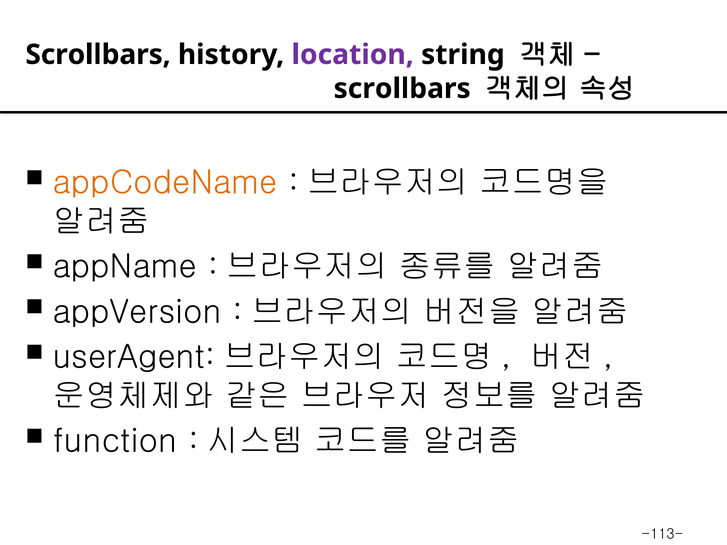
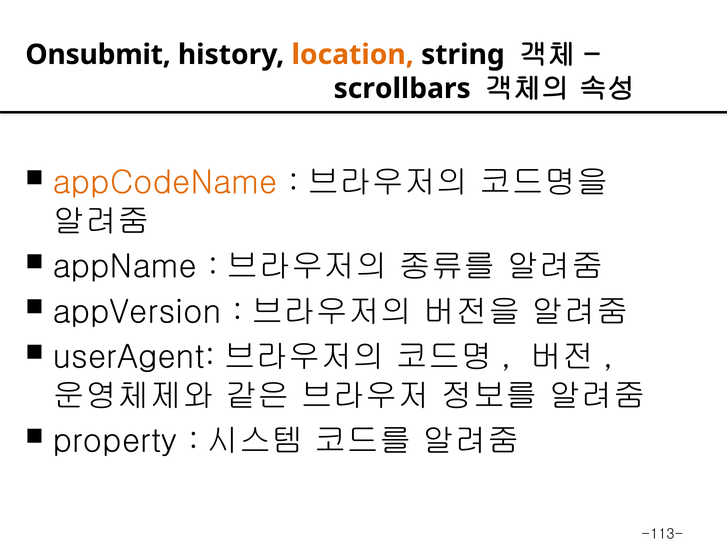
Scrollbars: Scrollbars -> Onsubmit (98, 55)
location colour: purple -> orange (353, 55)
function: function -> property (115, 441)
